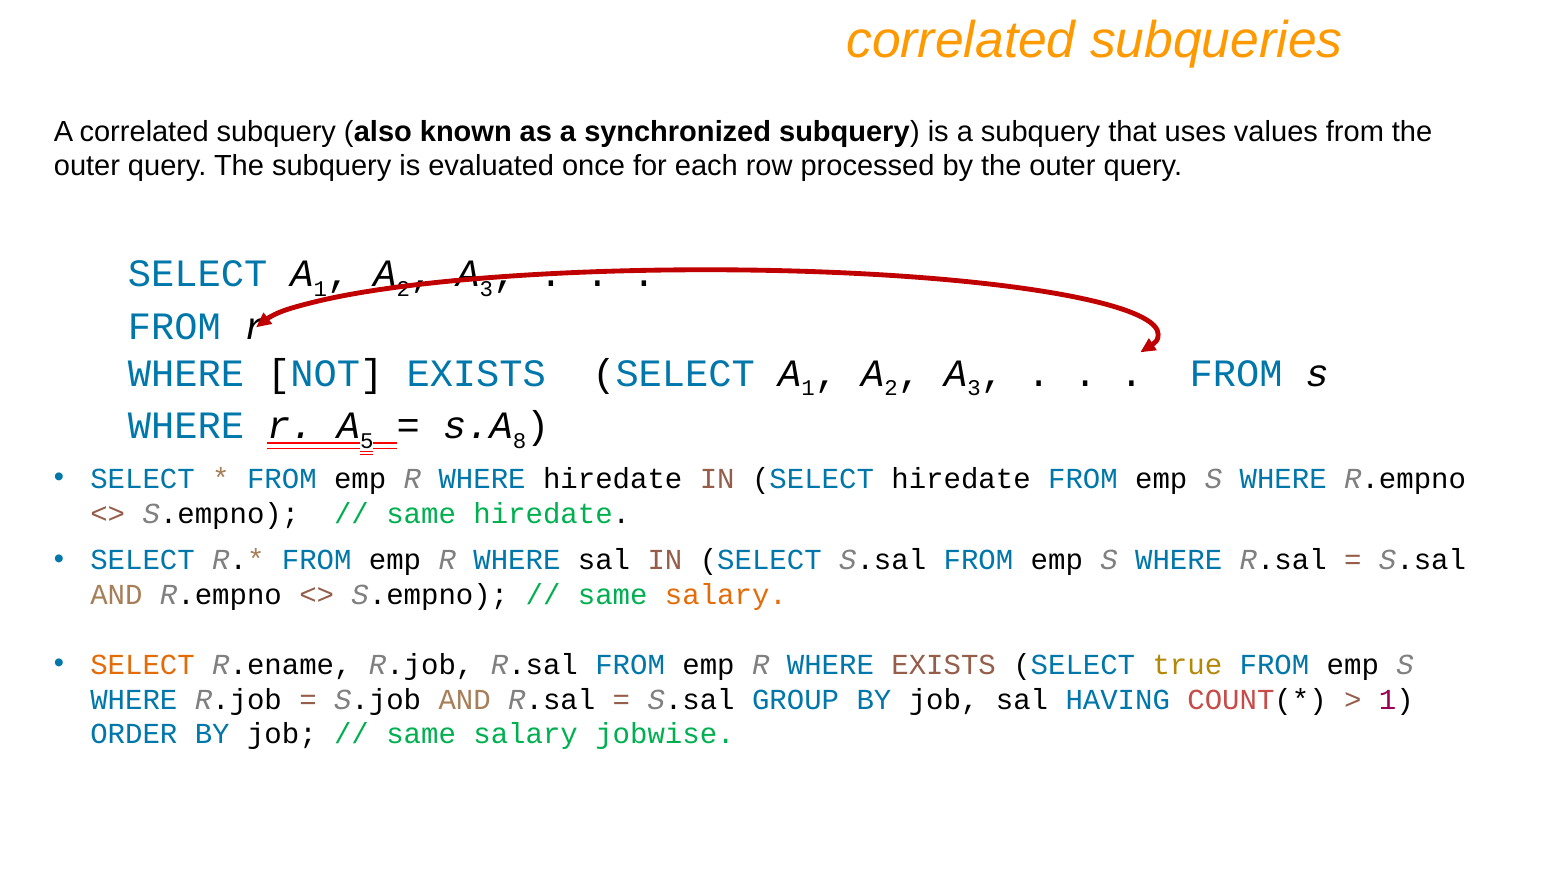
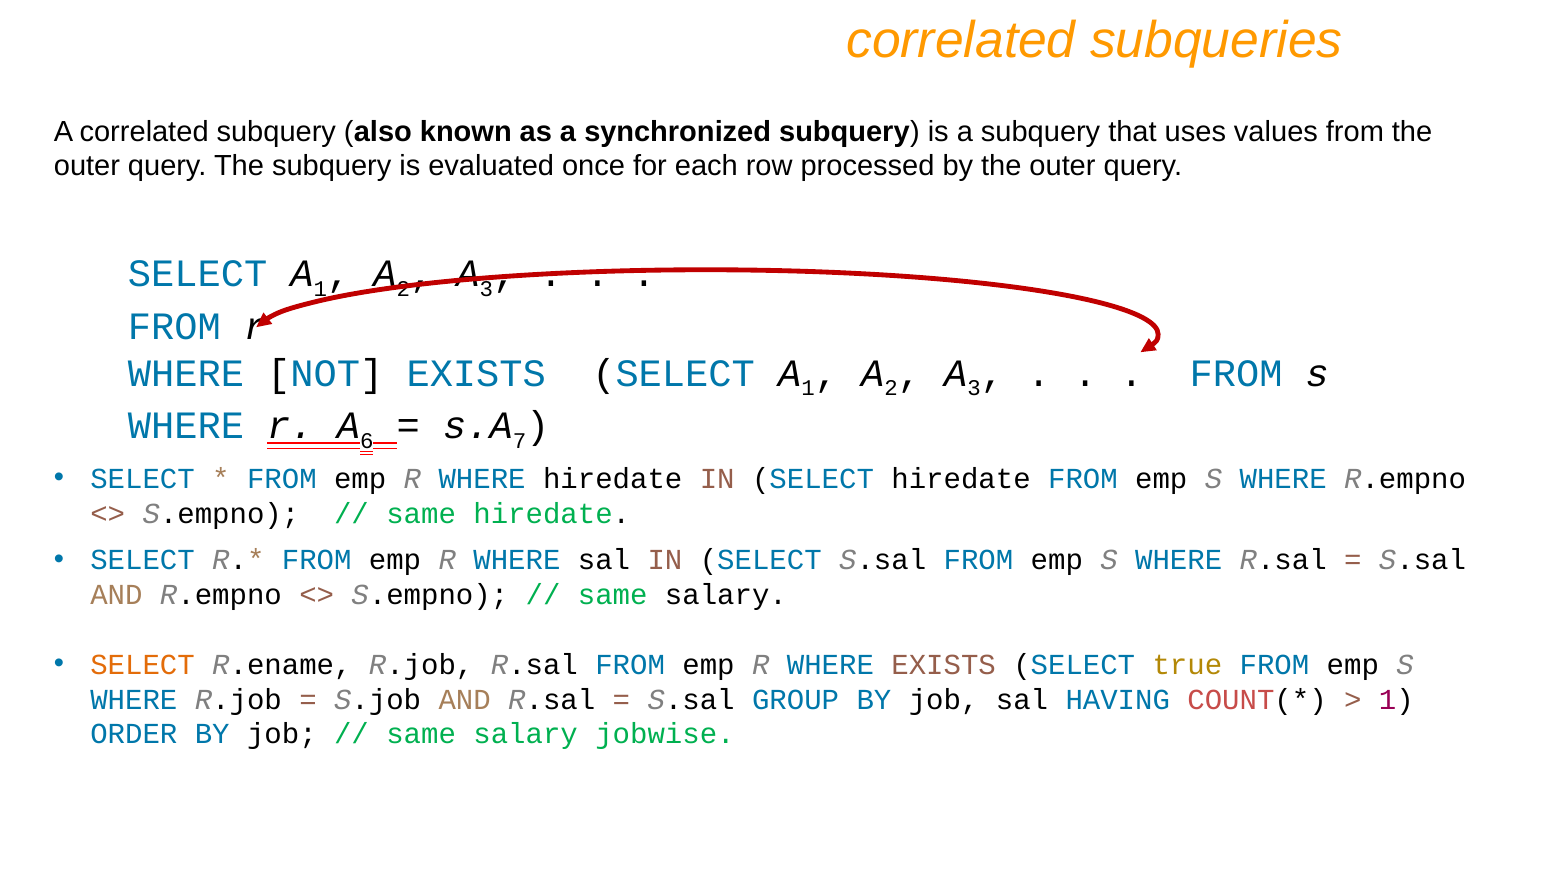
5: 5 -> 6 (367, 441)
8: 8 -> 7 (519, 441)
salary colour: orange -> black (726, 595)
